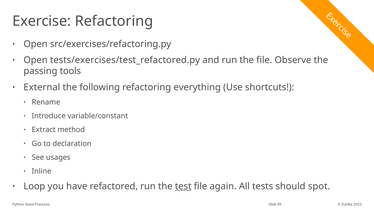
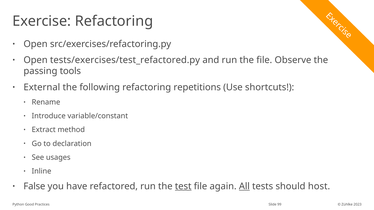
everything: everything -> repetitions (197, 87)
Loop: Loop -> False (34, 187)
All underline: none -> present (244, 187)
spot: spot -> host (319, 187)
